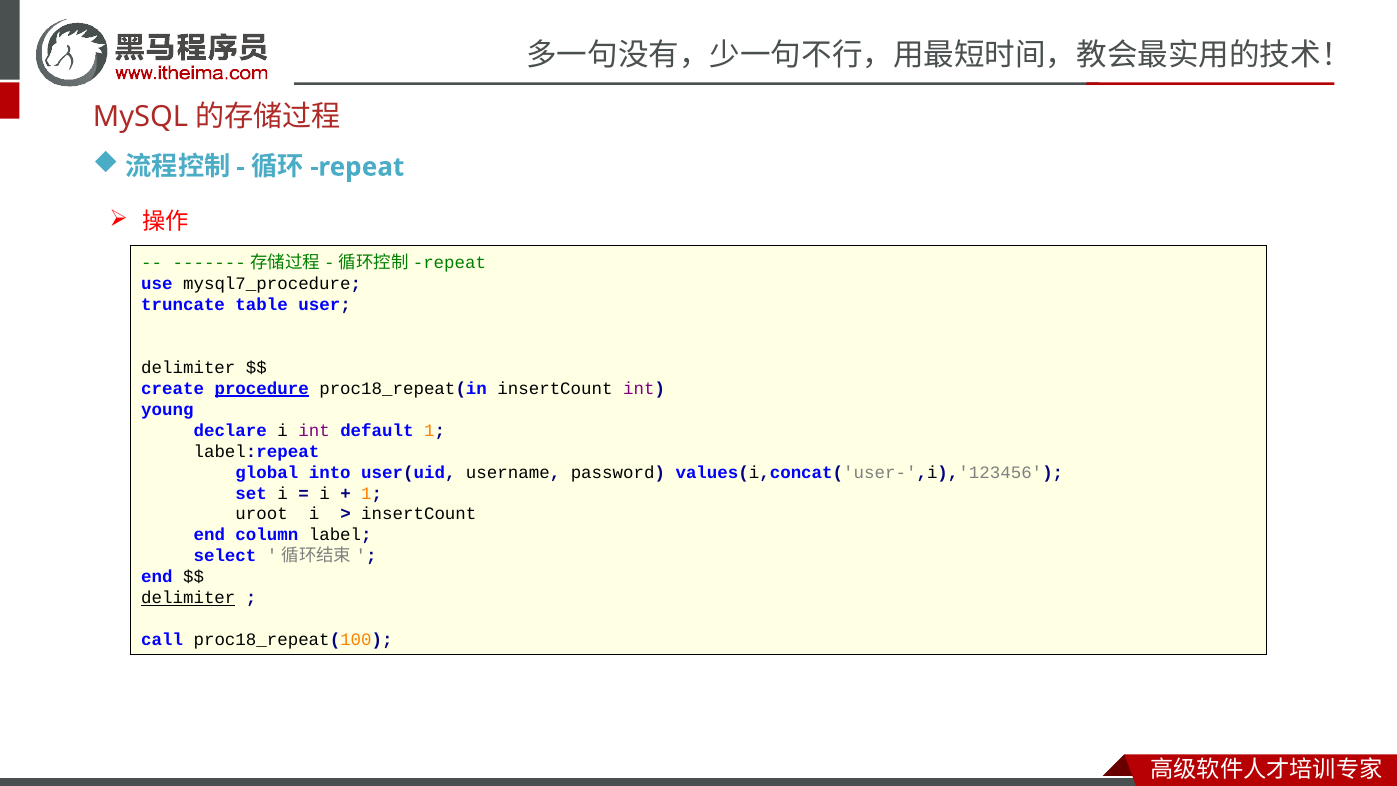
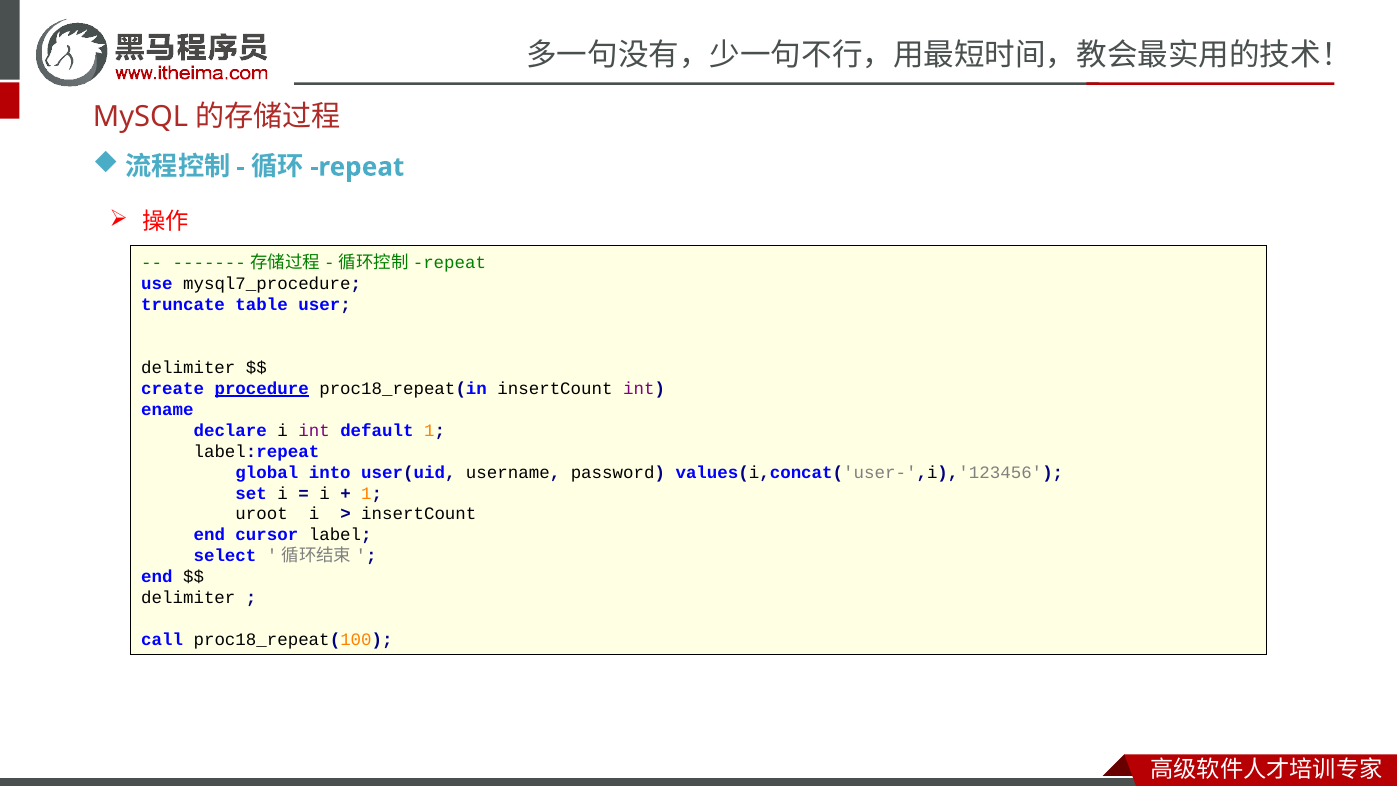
young: young -> ename (167, 409)
column: column -> cursor (267, 535)
delimiter underline: present -> none (188, 598)
